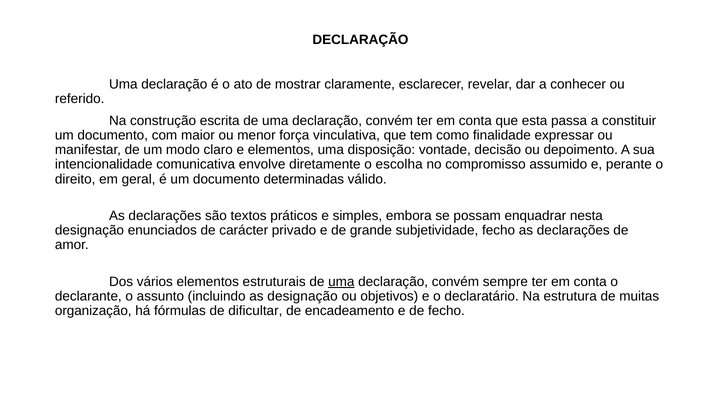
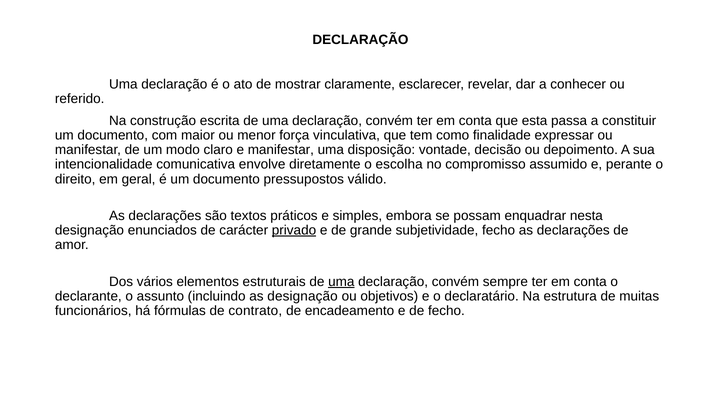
e elementos: elementos -> manifestar (281, 150)
determinadas: determinadas -> pressupostos (304, 179)
privado underline: none -> present (294, 231)
organização: organização -> funcionários (93, 311)
dificultar: dificultar -> contrato (255, 311)
